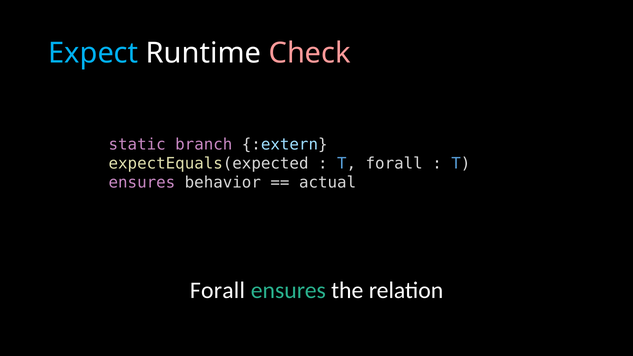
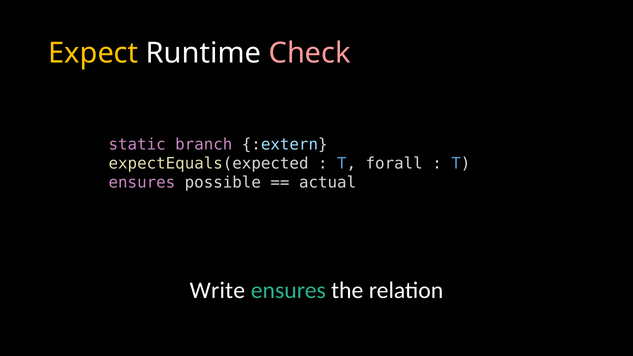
Expect colour: light blue -> yellow (93, 53)
behavior: behavior -> possible (223, 183)
Forall: Forall -> Write (217, 291)
